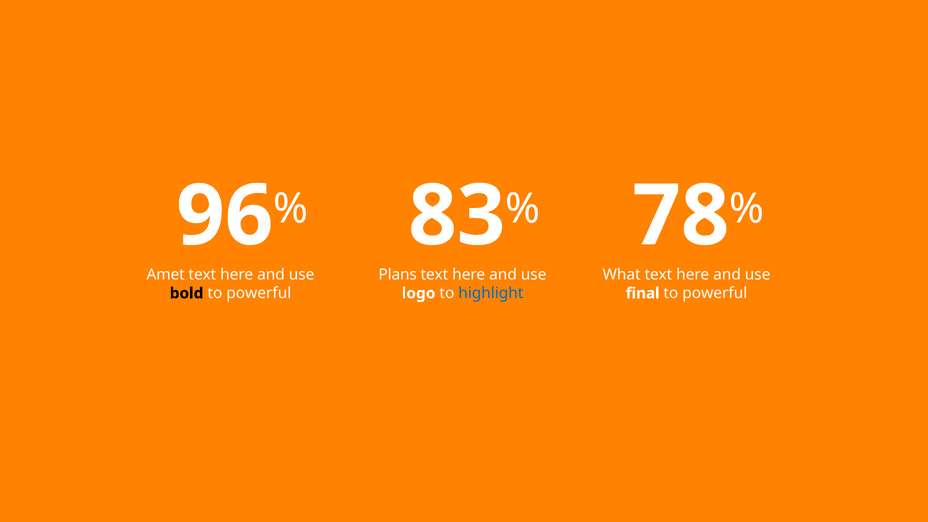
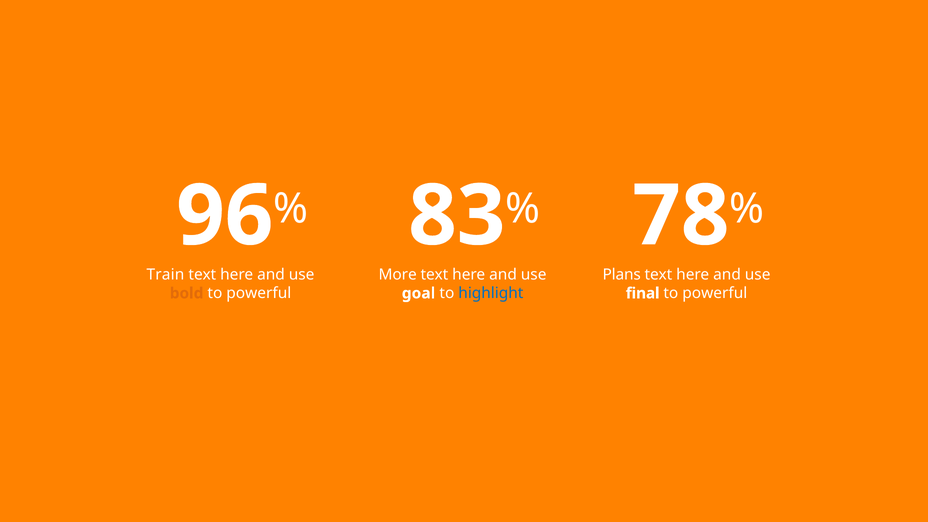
Amet: Amet -> Train (165, 275)
Plans: Plans -> More (398, 275)
What: What -> Plans (622, 275)
bold colour: black -> orange (187, 293)
logo: logo -> goal (419, 293)
